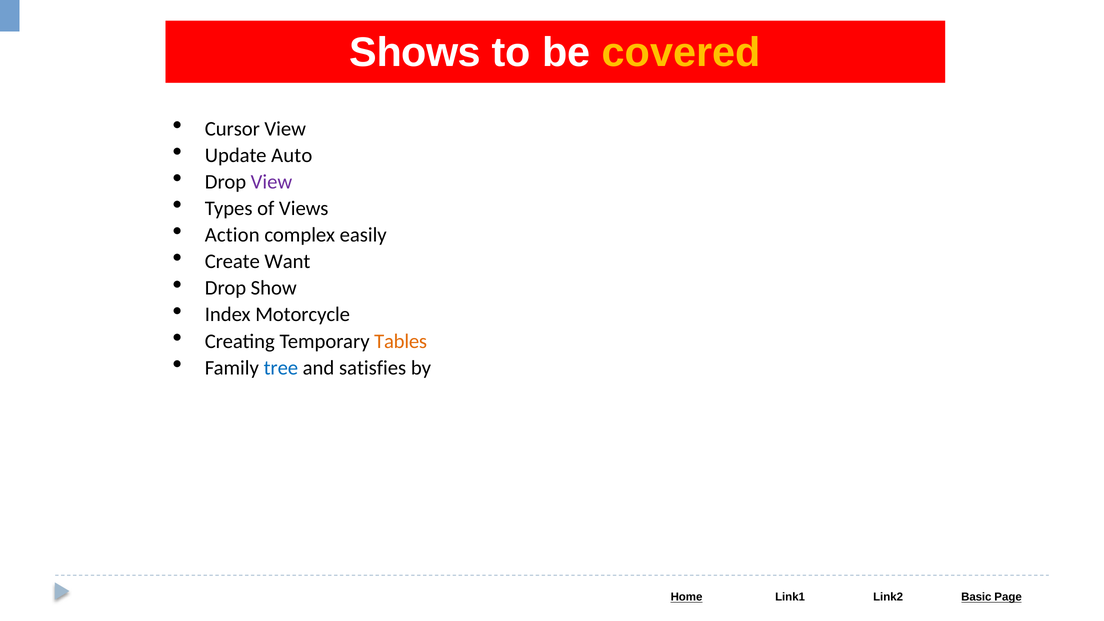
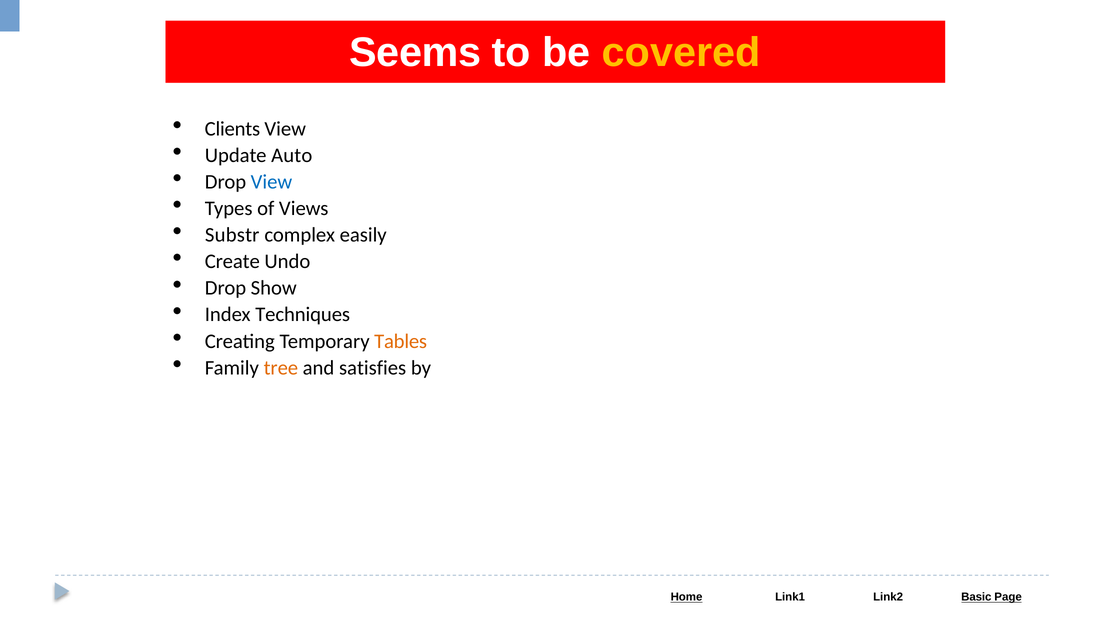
Shows: Shows -> Seems (415, 53)
Cursor: Cursor -> Clients (232, 129)
View colour: purple -> blue (272, 182)
Action: Action -> Substr (232, 235)
Want: Want -> Undo (287, 262)
Motorcycle: Motorcycle -> Techniques (303, 315)
tree colour: blue -> orange (281, 368)
